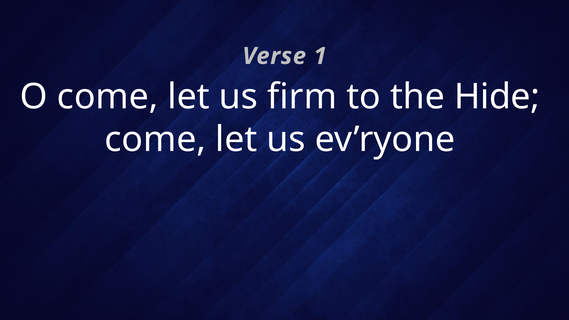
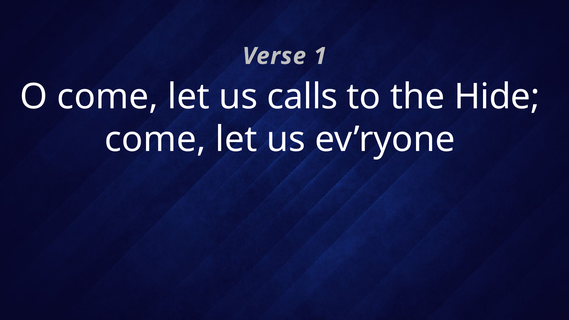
firm: firm -> calls (302, 97)
